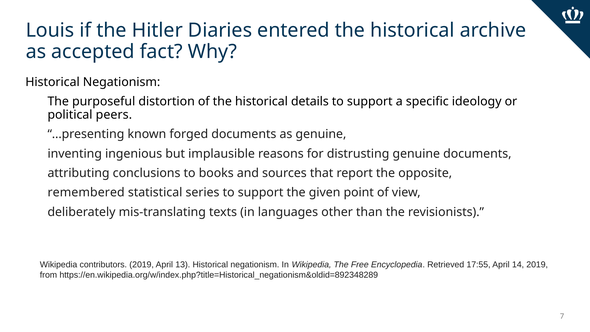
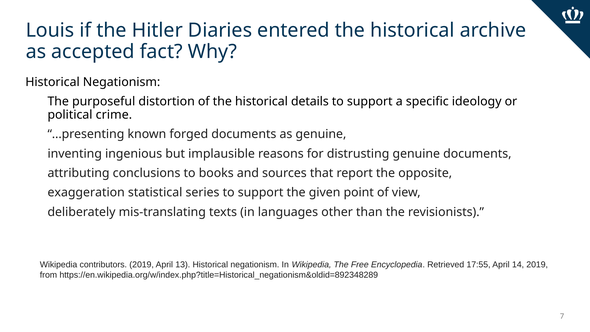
peers: peers -> crime (114, 115)
remembered: remembered -> exaggeration (86, 192)
